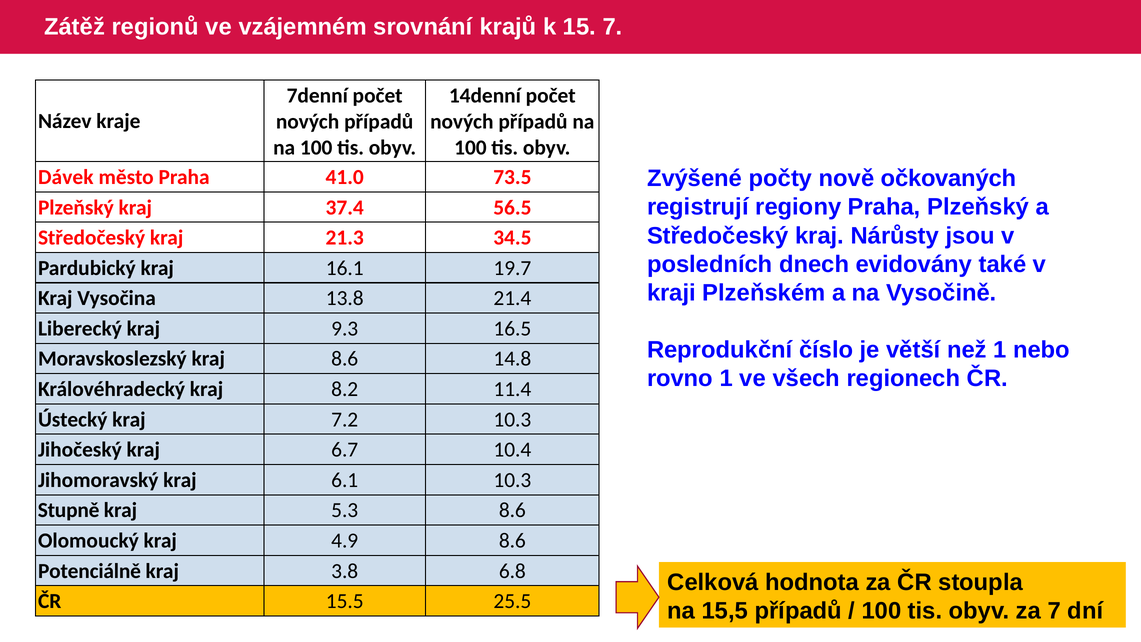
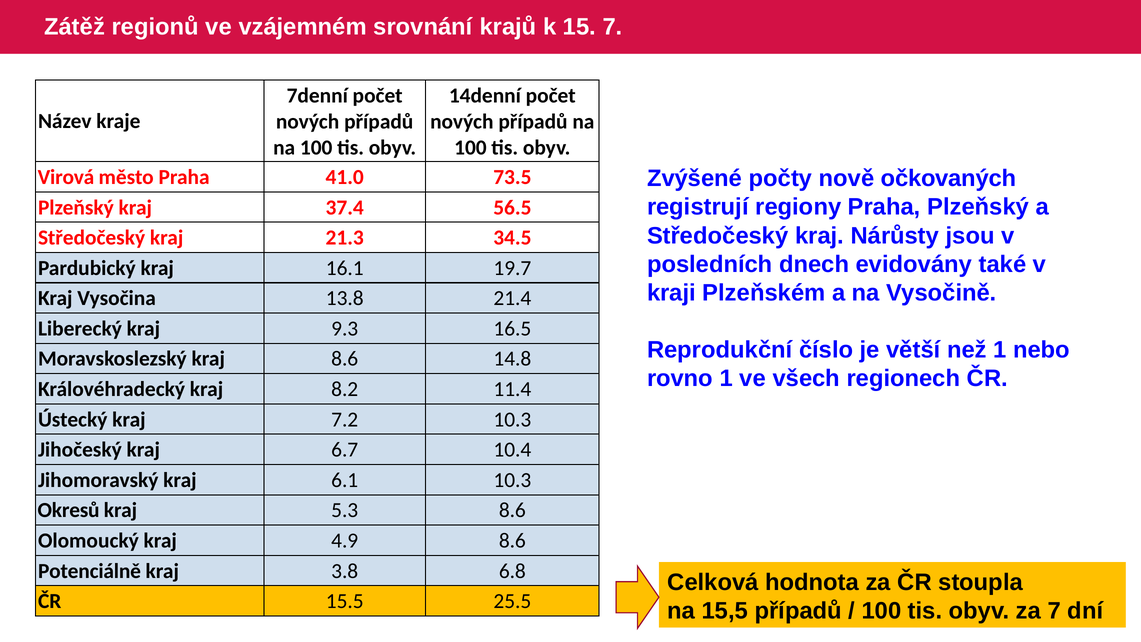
Dávek: Dávek -> Virová (66, 177)
Stupně: Stupně -> Okresů (69, 510)
